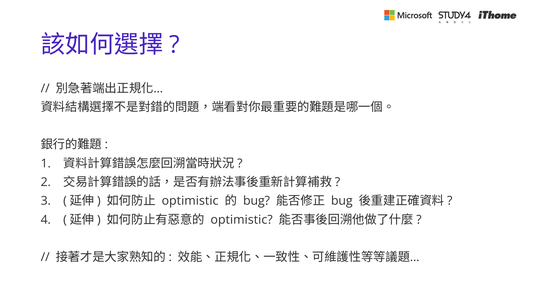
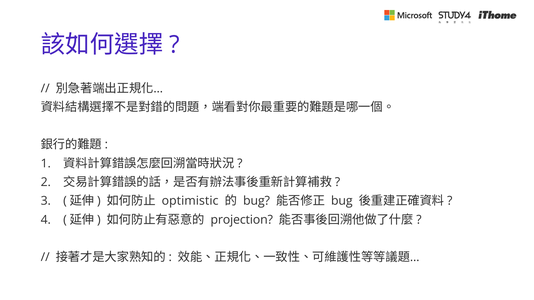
optimistic: optimistic -> projection (242, 220)
